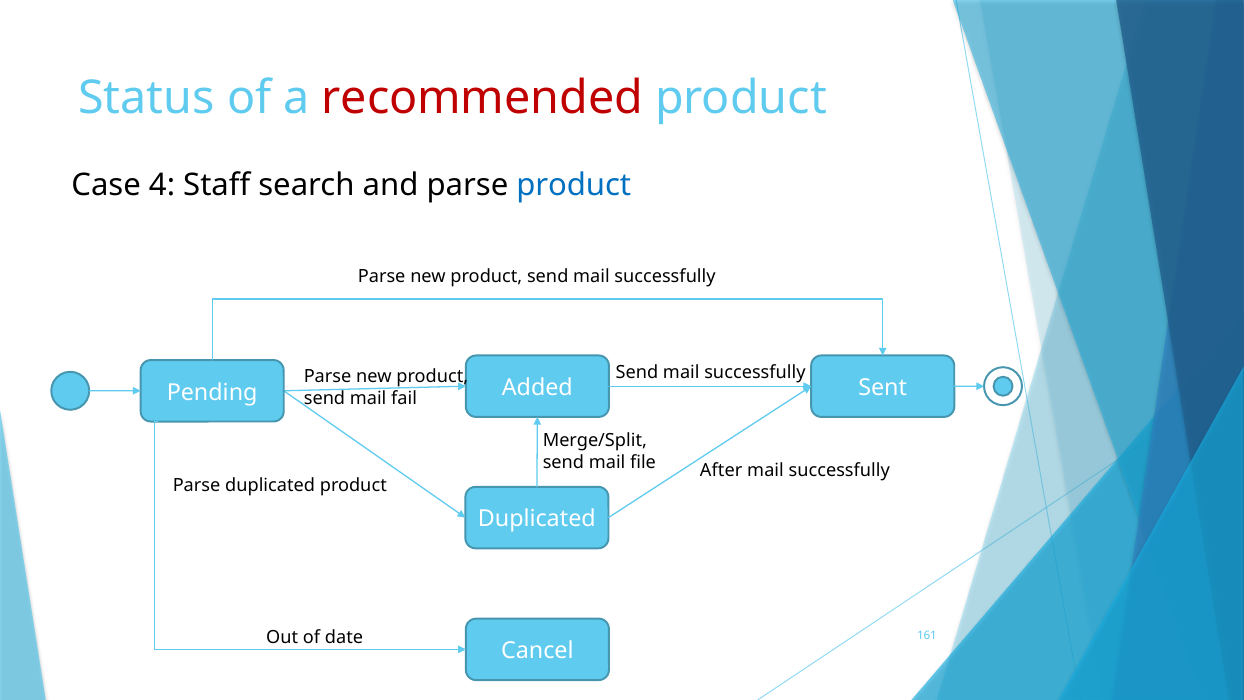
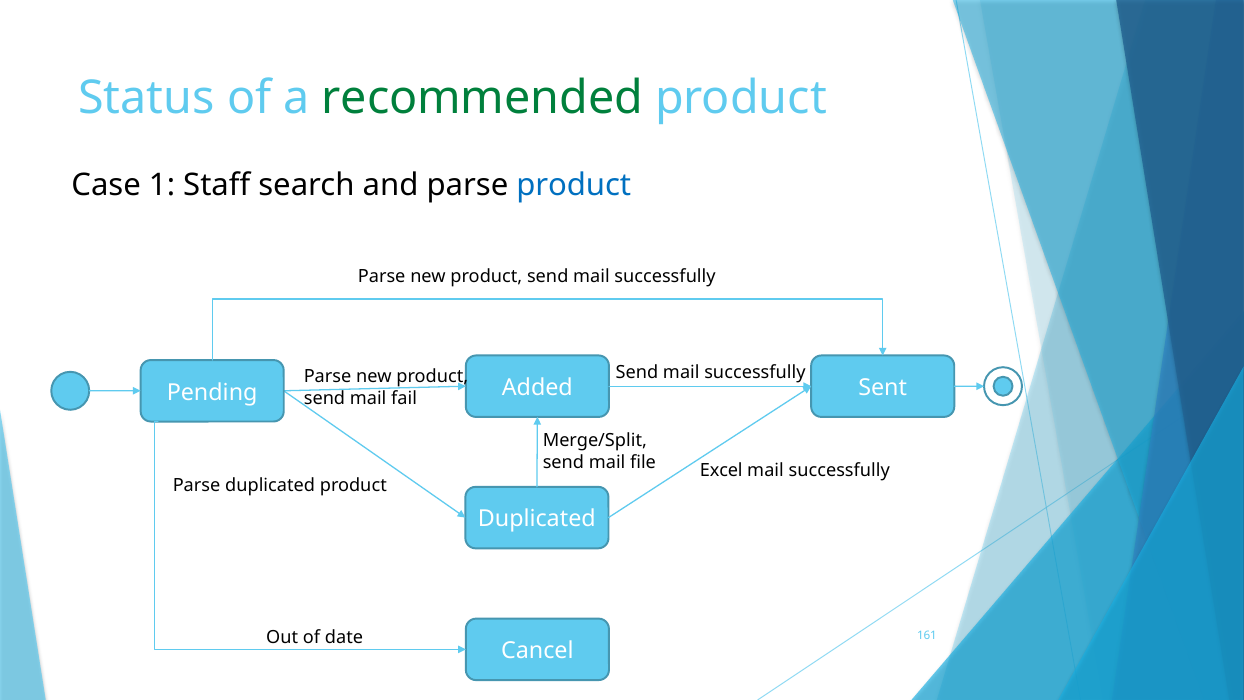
recommended colour: red -> green (482, 98)
4: 4 -> 1 (162, 185)
After: After -> Excel (721, 471)
